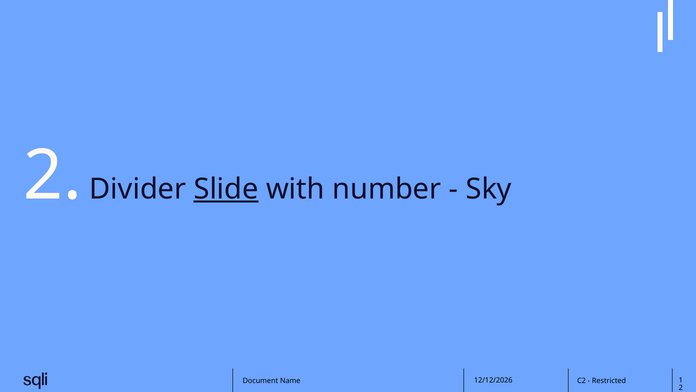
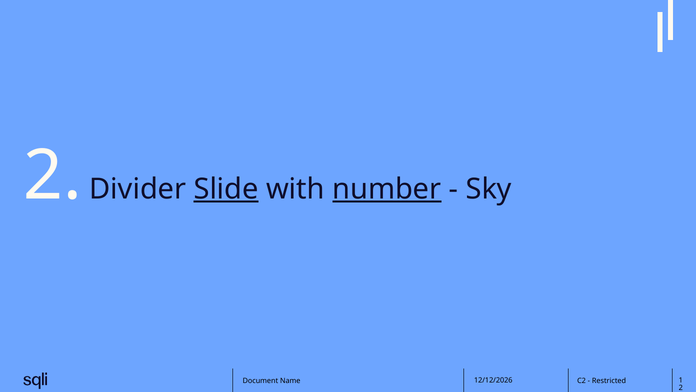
number underline: none -> present (387, 189)
